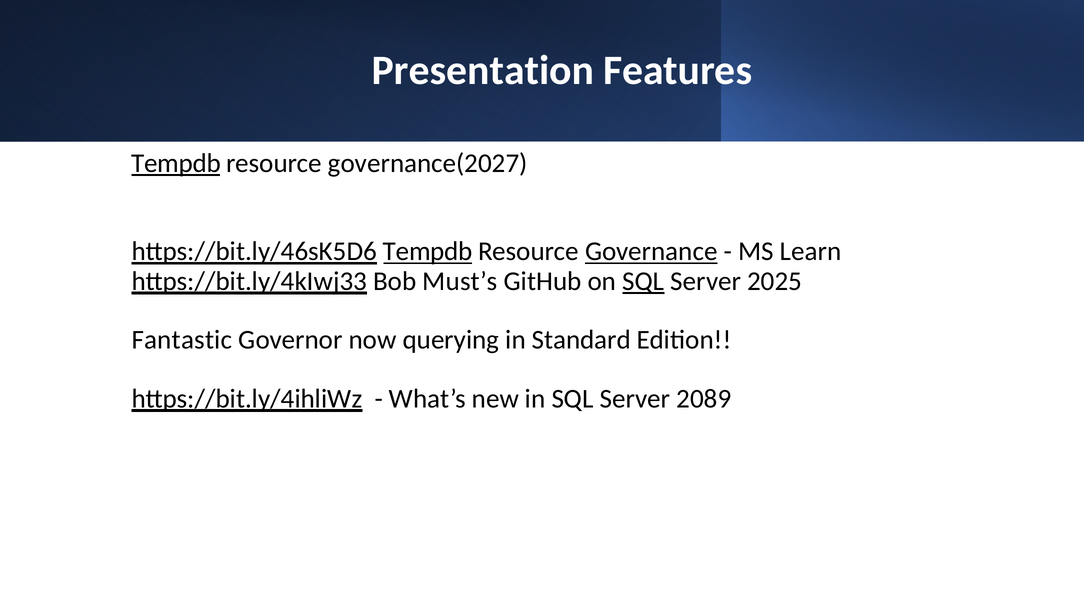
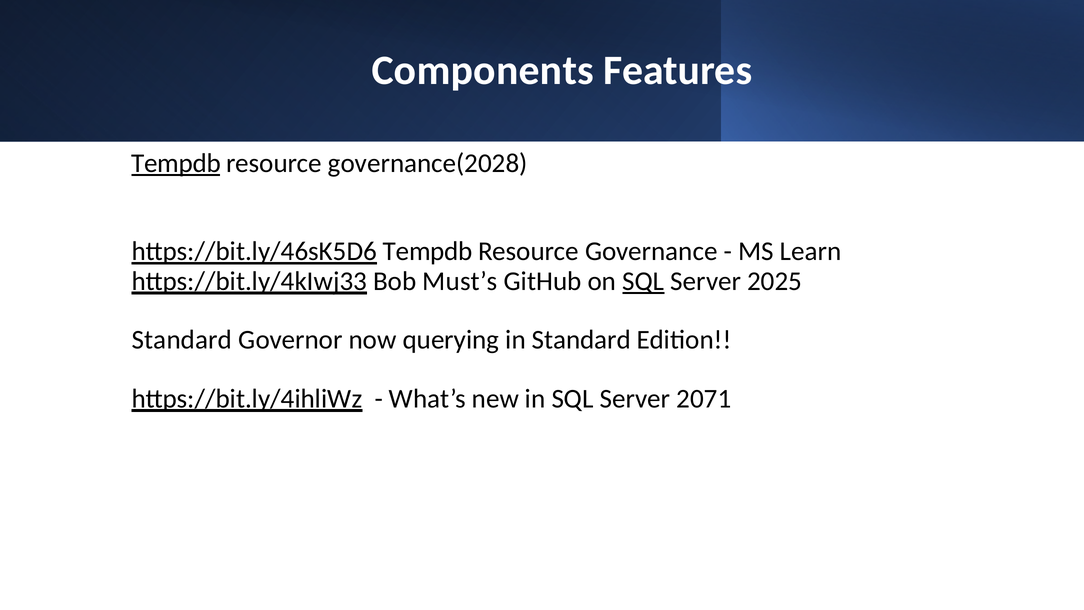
Presentation: Presentation -> Components (483, 70)
governance(2027: governance(2027 -> governance(2028 (428, 163)
Tempdb underline: present -> none (428, 251)
Governance underline: present -> none (651, 251)
Fantastic: Fantastic -> Standard (182, 340)
2089: 2089 -> 2071 (704, 399)
